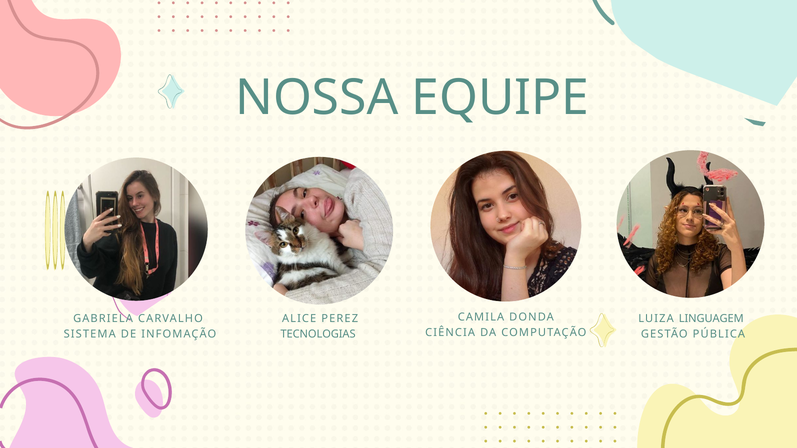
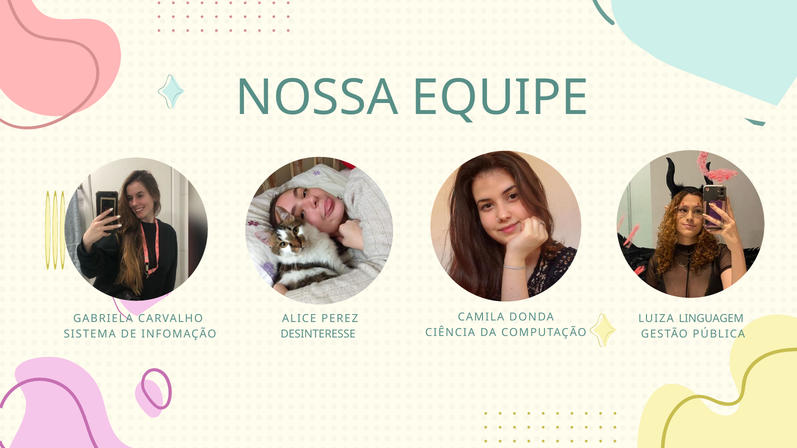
TECNOLOGIAS: TECNOLOGIAS -> DESINTERESSE (318, 334)
